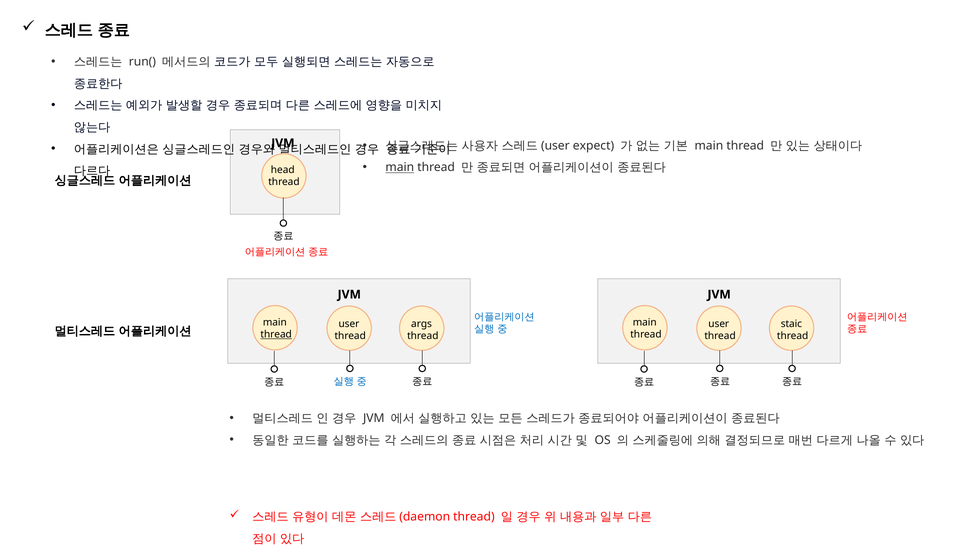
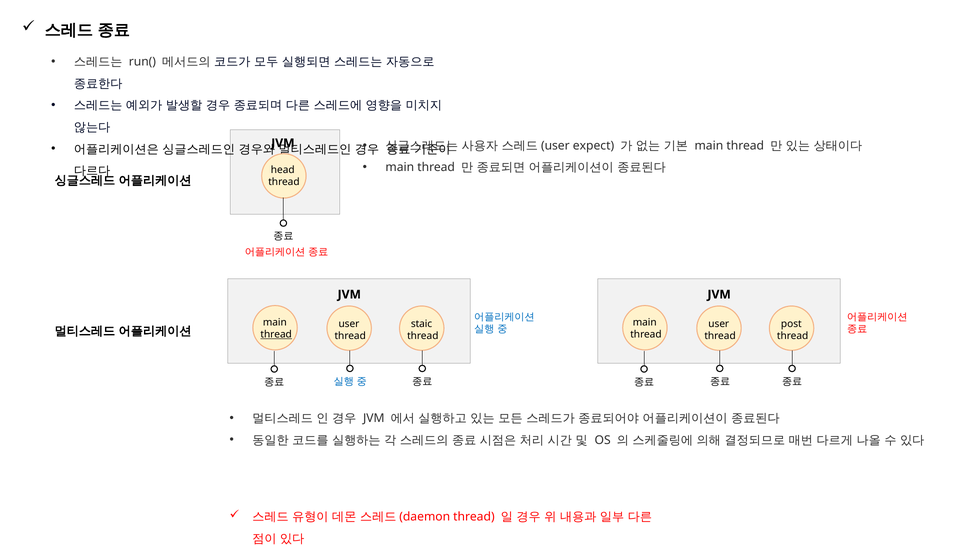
main underline: present -> none (400, 168)
args: args -> staic (422, 324)
staic: staic -> post (791, 324)
